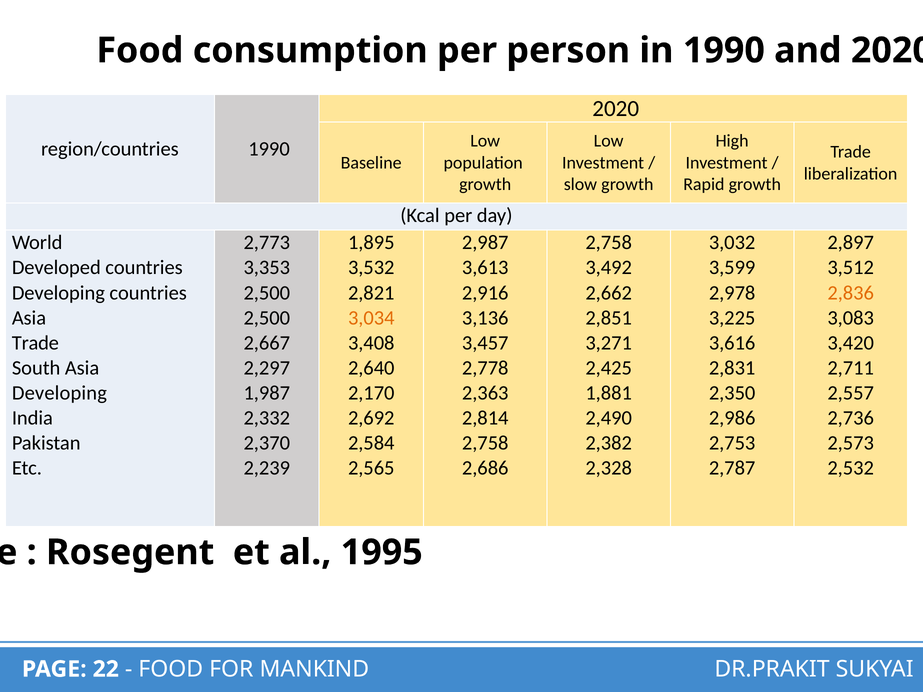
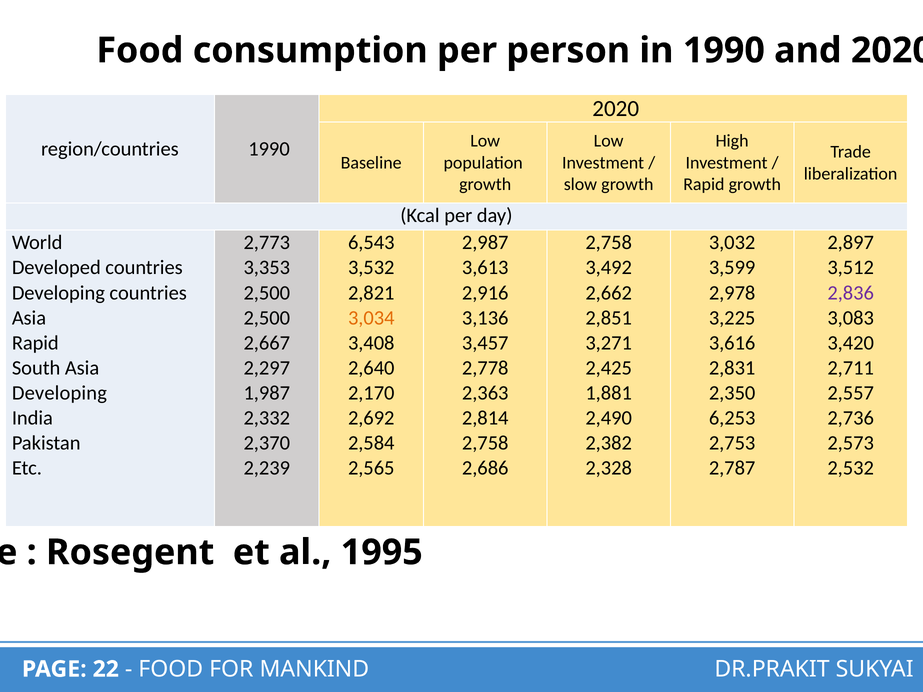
1,895: 1,895 -> 6,543 (371, 243)
2,836 colour: orange -> purple (851, 293)
Trade: Trade -> Rapid (35, 343)
2,986: 2,986 -> 6,253 (732, 418)
